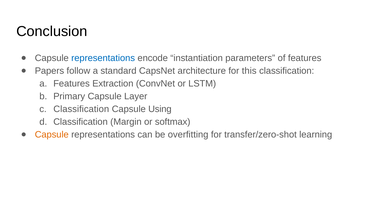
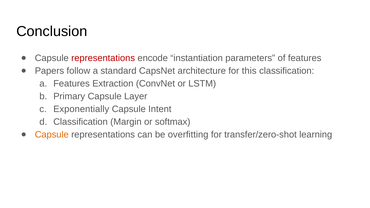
representations colour: blue -> red (103, 58)
Classification: Classification -> Exponentially (81, 109)
Using: Using -> Intent (160, 109)
